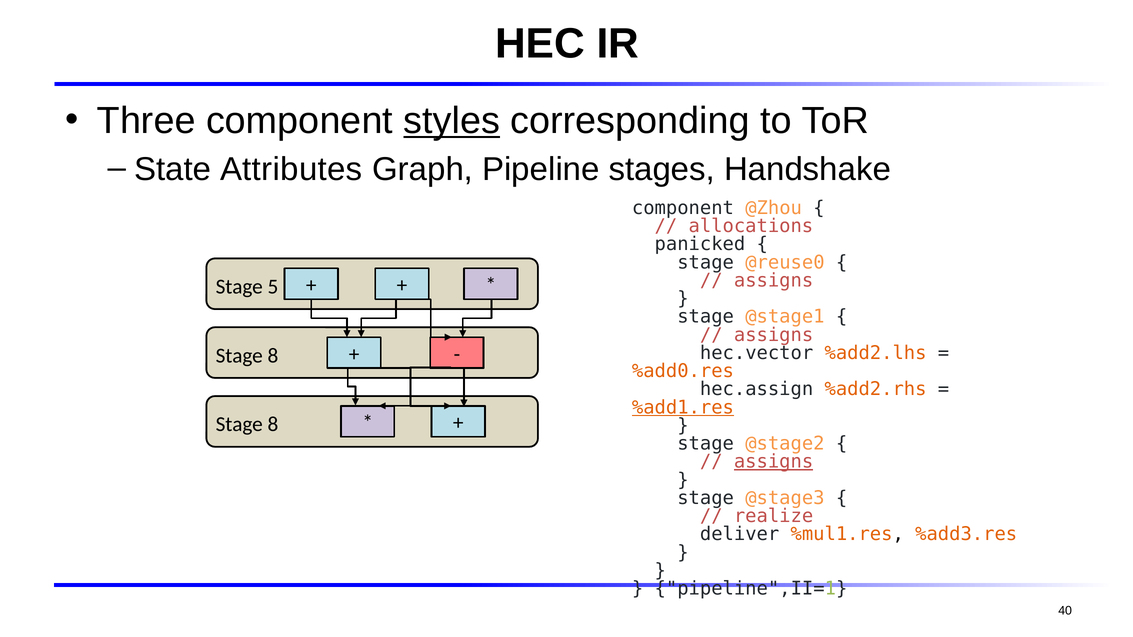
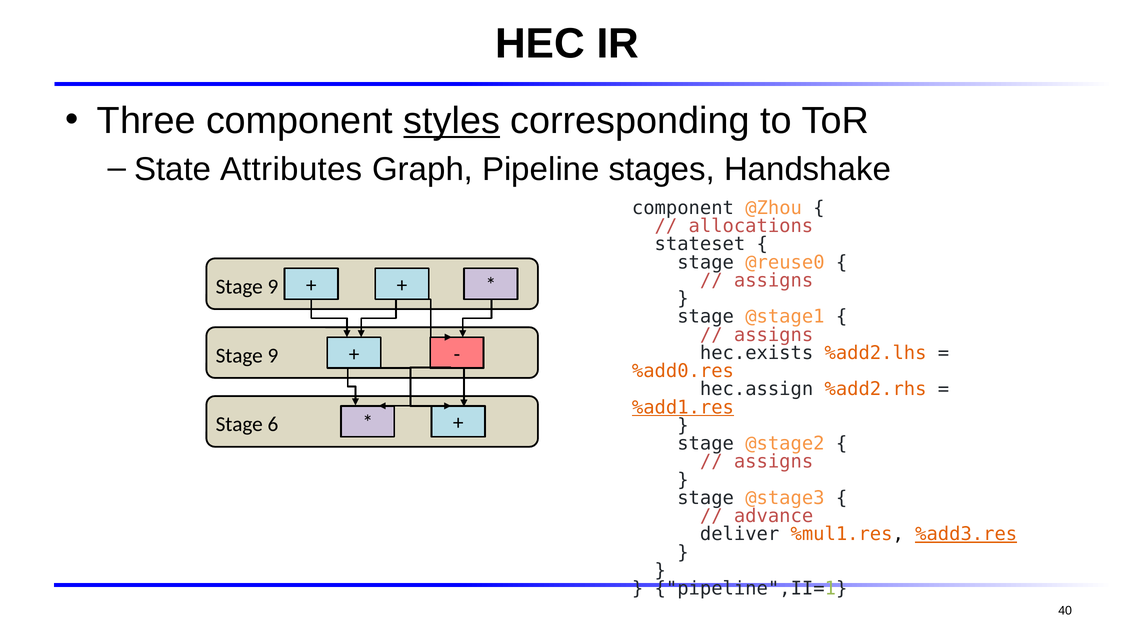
panicked: panicked -> stateset (700, 244)
5: 5 -> 9 (273, 287)
hec.vector: hec.vector -> hec.exists (757, 353)
8: 8 -> 9 (273, 356)
8: 8 -> 6 (273, 425)
assigns underline: present -> none (774, 462)
realize: realize -> advance (774, 516)
%add3.res underline: none -> present (966, 534)
